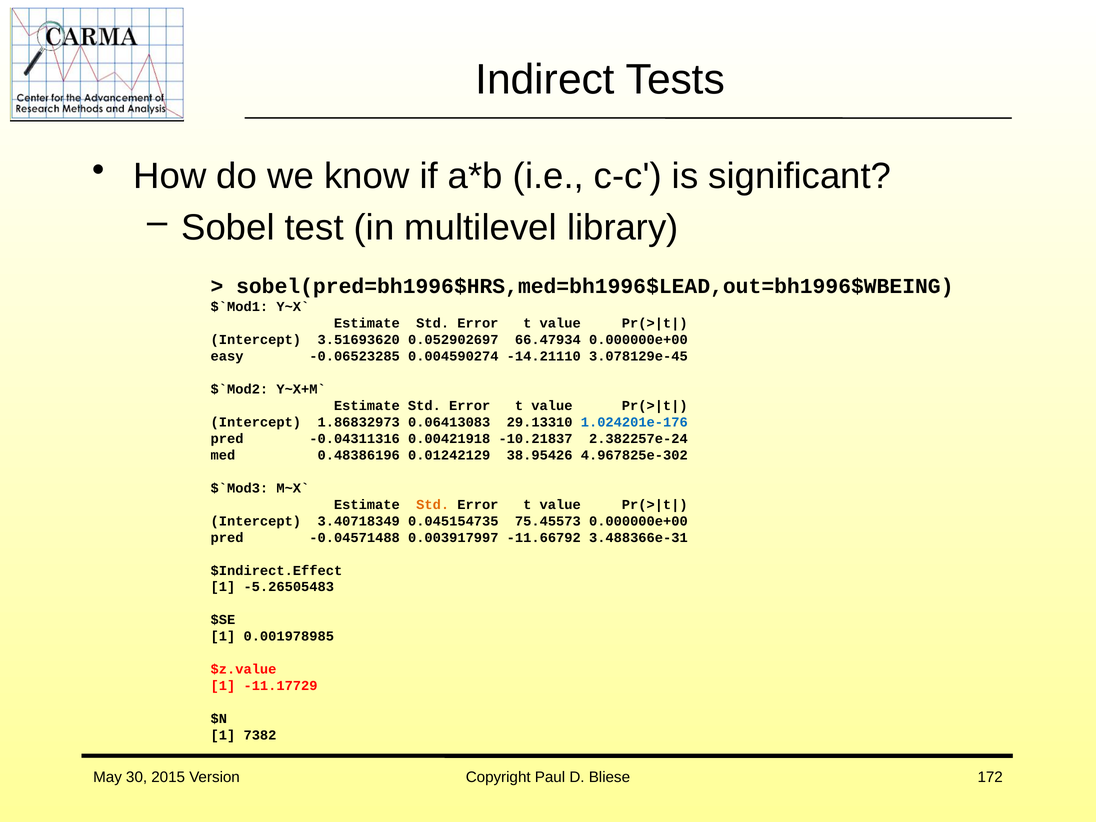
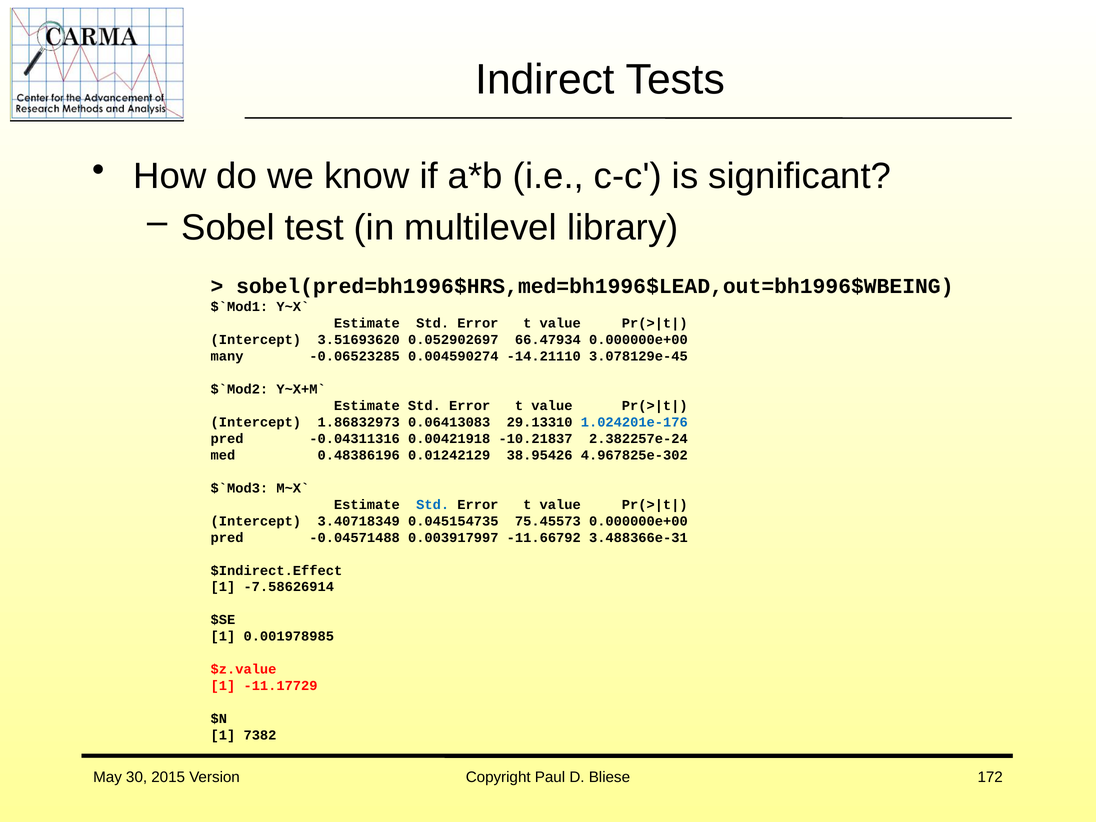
easy: easy -> many (227, 356)
Std colour: orange -> blue (433, 505)
-5.26505483: -5.26505483 -> -7.58626914 (289, 587)
